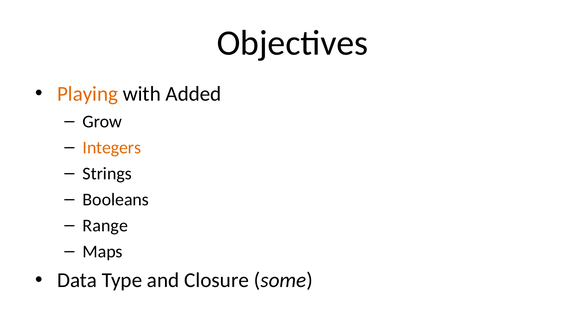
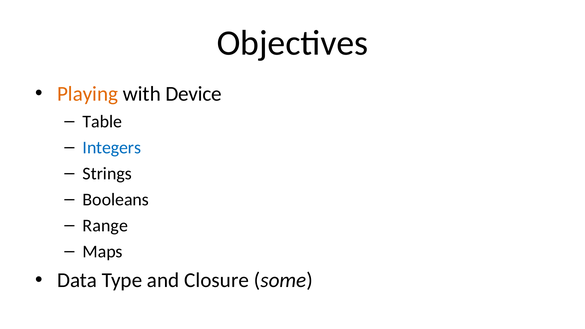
Added: Added -> Device (194, 94)
Grow: Grow -> Table (102, 122)
Integers colour: orange -> blue (112, 148)
